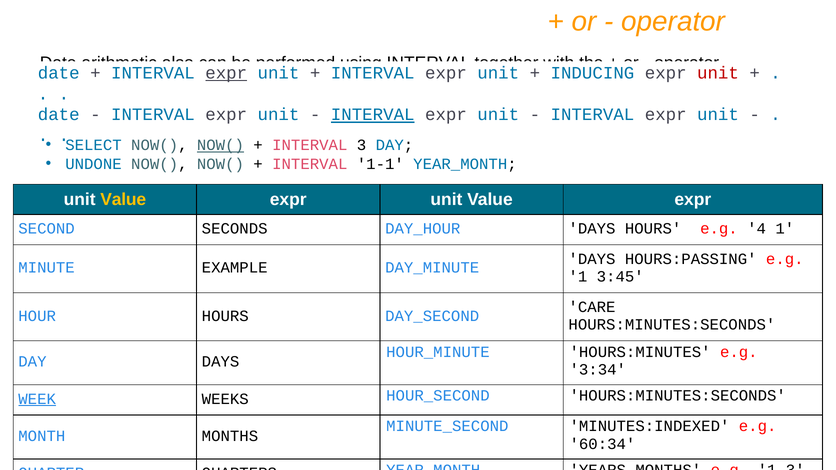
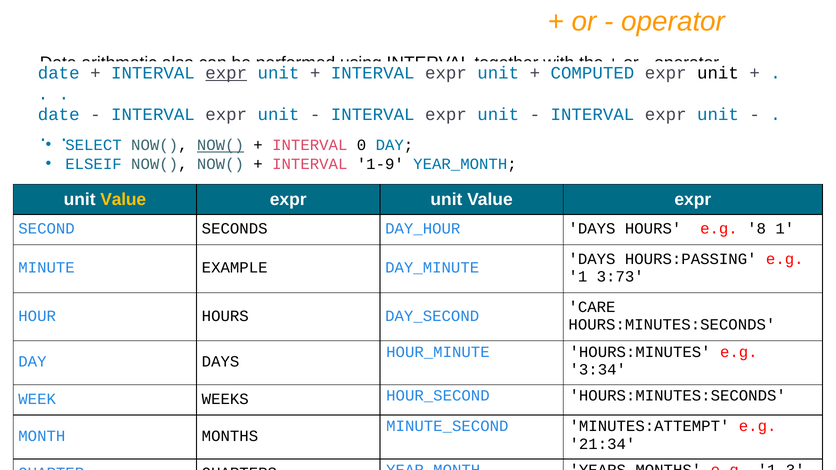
INDUCING: INDUCING -> COMPUTED (592, 73)
unit colour: red -> black (718, 73)
INTERVAL underline: present -> none (373, 115)
3: 3 -> 0 (362, 145)
UNDONE: UNDONE -> ELSEIF (93, 164)
1-1: 1-1 -> 1-9 (380, 164)
4: 4 -> 8 (757, 229)
3:45: 3:45 -> 3:73 (620, 277)
WEEK underline: present -> none (37, 399)
MINUTES:INDEXED: MINUTES:INDEXED -> MINUTES:ATTEMPT (649, 426)
60:34: 60:34 -> 21:34 (602, 444)
